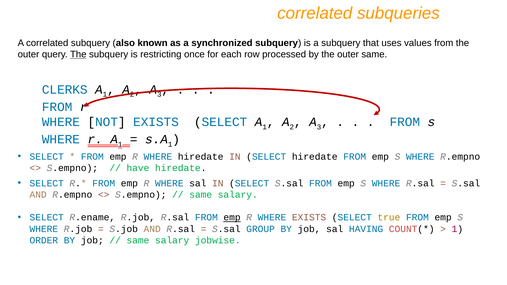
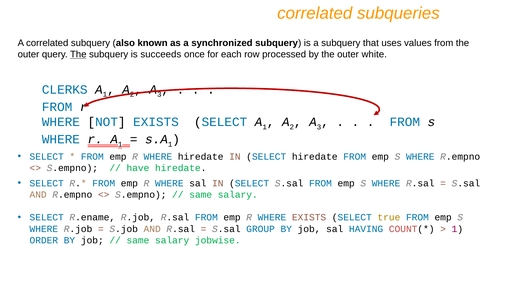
restricting: restricting -> succeeds (161, 54)
outer same: same -> white (374, 54)
emp underline: present -> none (232, 218)
